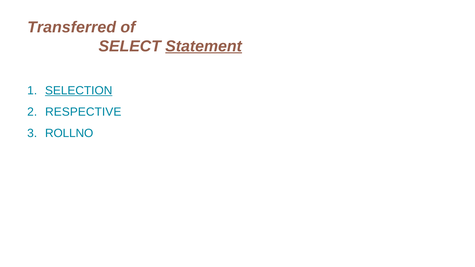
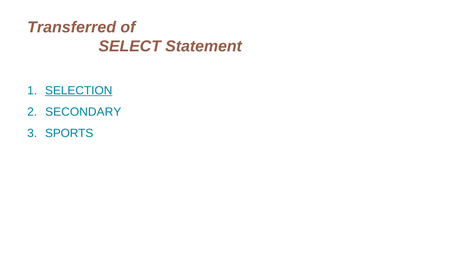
Statement underline: present -> none (204, 46)
RESPECTIVE: RESPECTIVE -> SECONDARY (83, 112)
ROLLNO: ROLLNO -> SPORTS (69, 133)
